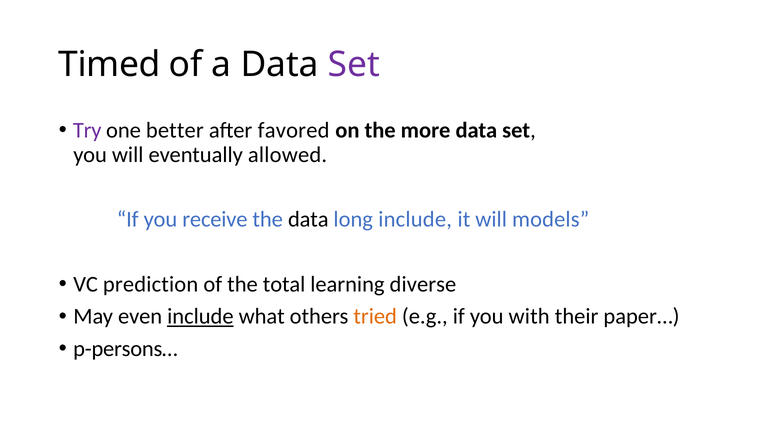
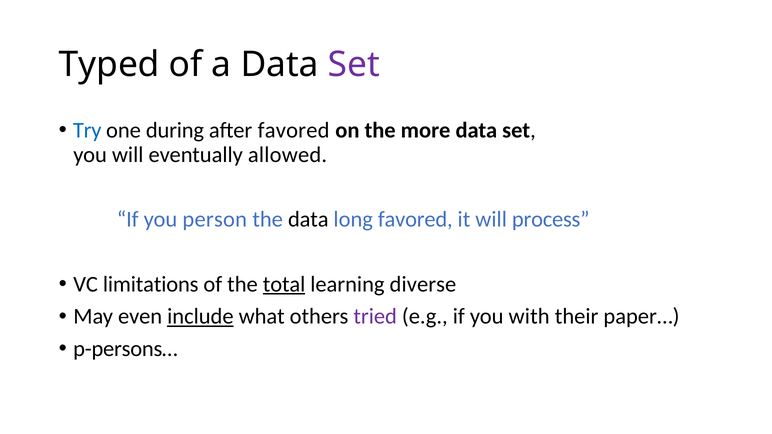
Timed: Timed -> Typed (109, 65)
Try colour: purple -> blue (87, 131)
better: better -> during (175, 131)
receive: receive -> person (215, 220)
long include: include -> favored (415, 220)
models: models -> process (551, 220)
prediction: prediction -> limitations (151, 284)
total underline: none -> present (284, 284)
tried colour: orange -> purple (375, 317)
